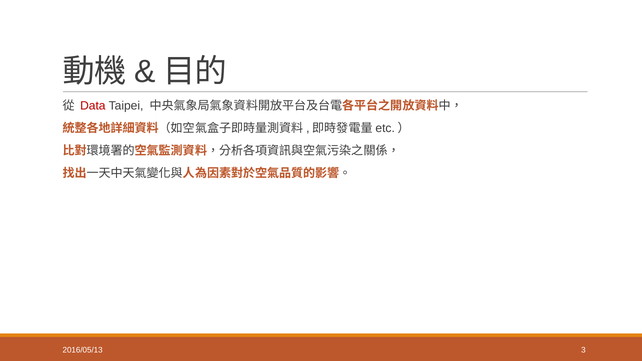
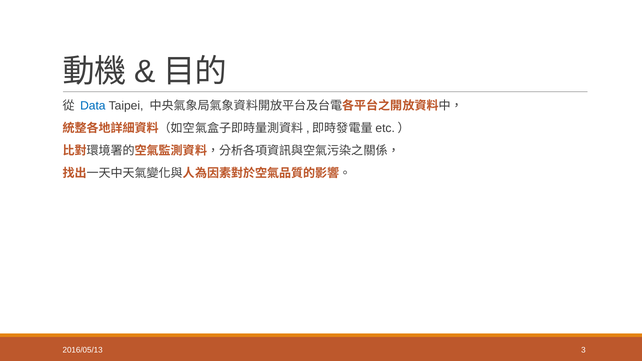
Data colour: red -> blue (93, 106)
